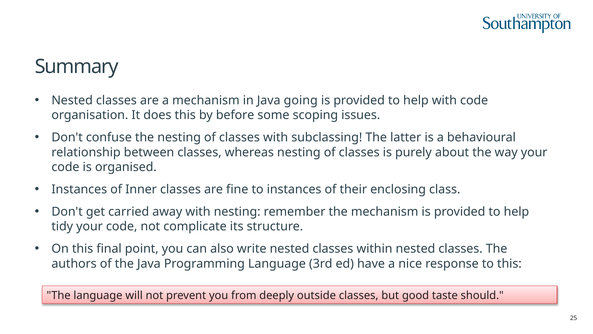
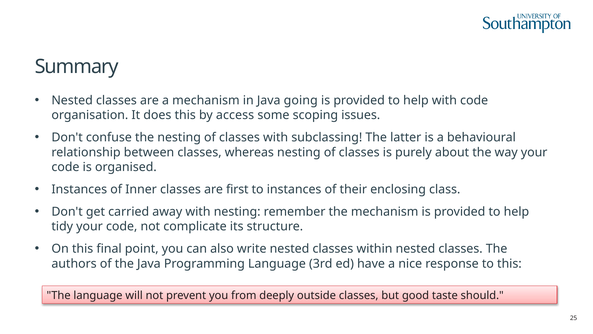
before: before -> access (235, 115)
fine: fine -> first (237, 189)
